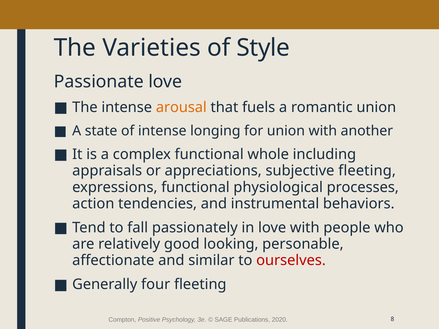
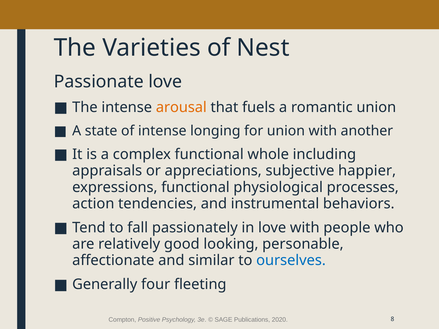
Style: Style -> Nest (263, 48)
subjective fleeting: fleeting -> happier (367, 171)
ourselves colour: red -> blue (291, 261)
